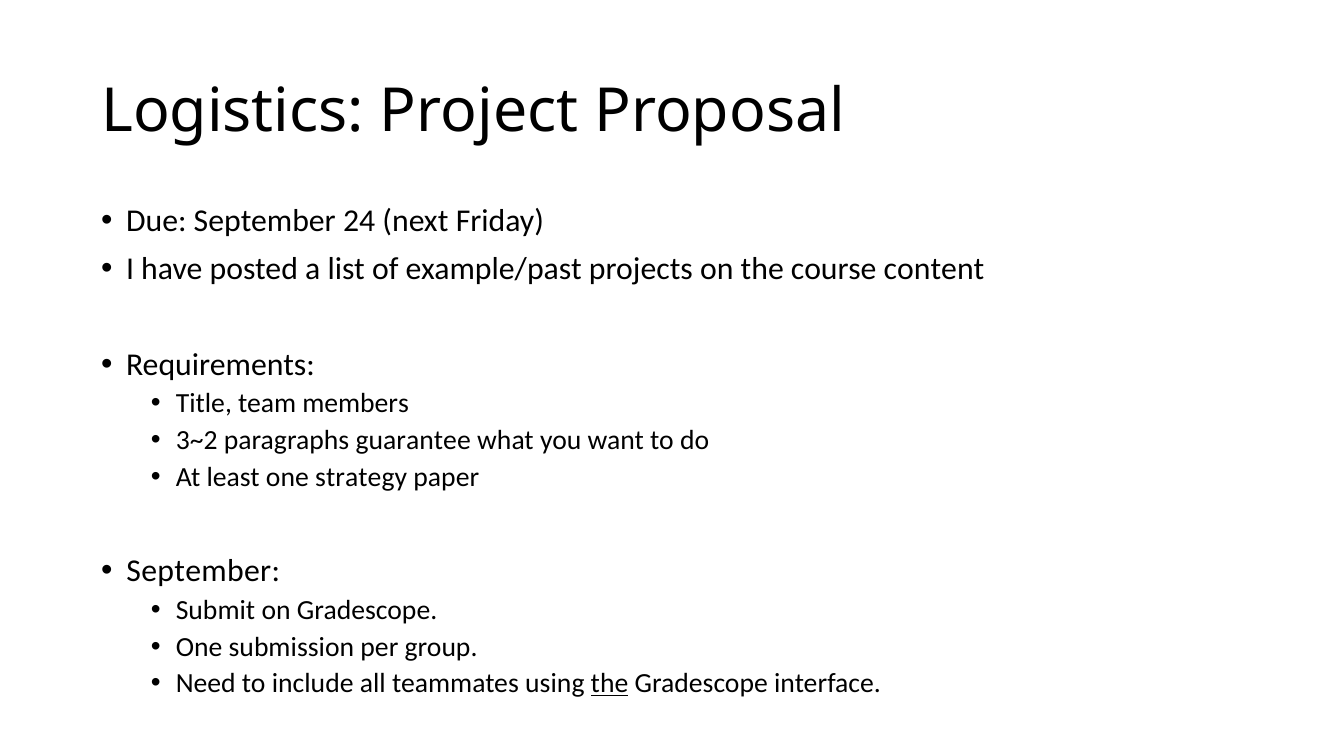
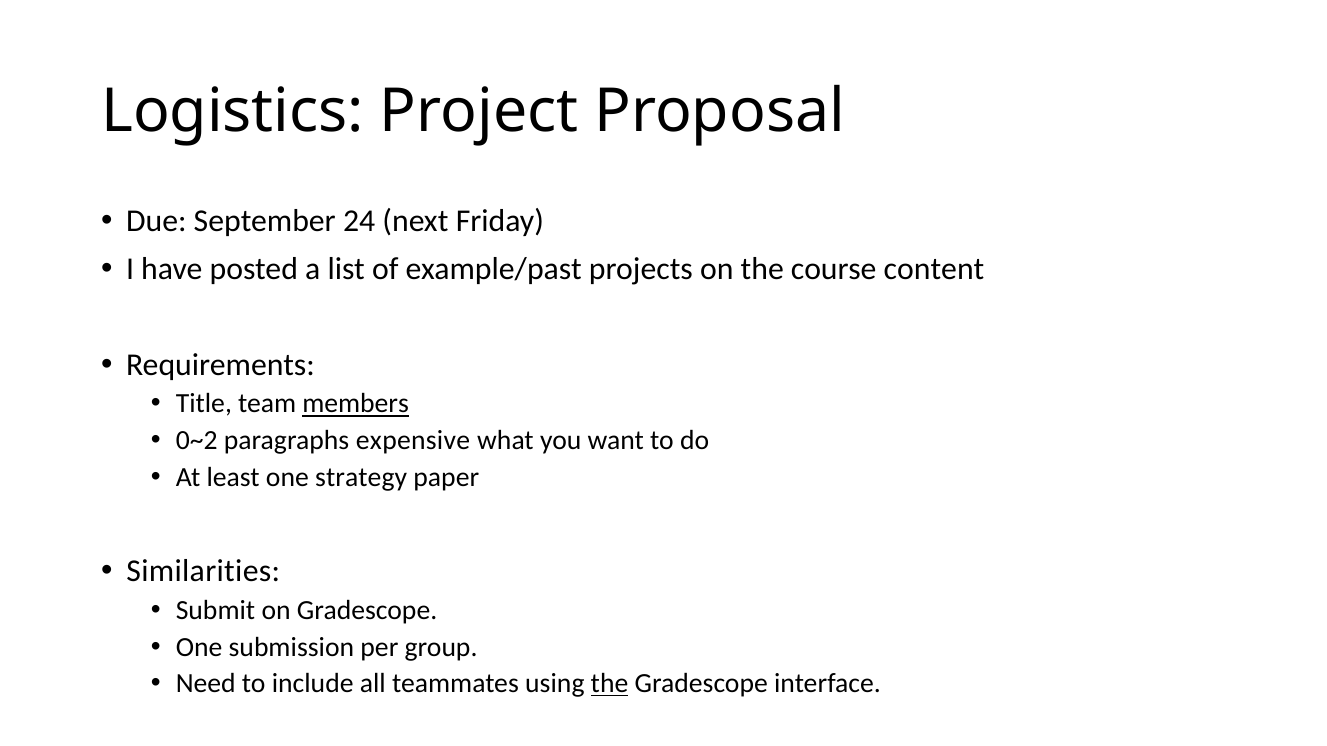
members underline: none -> present (356, 404)
3~2: 3~2 -> 0~2 (197, 441)
guarantee: guarantee -> expensive (413, 441)
September: September -> Similarities (203, 572)
